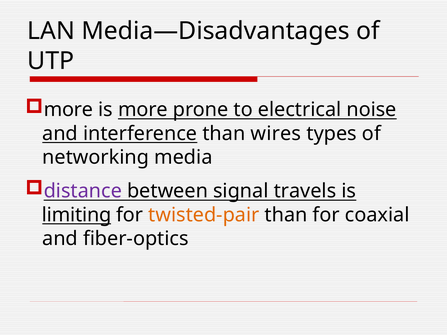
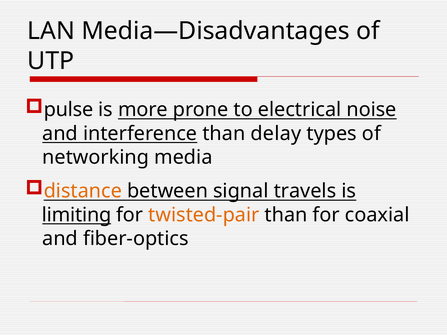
more: more -> pulse (68, 110)
wires: wires -> delay (276, 134)
distance colour: purple -> orange (83, 191)
